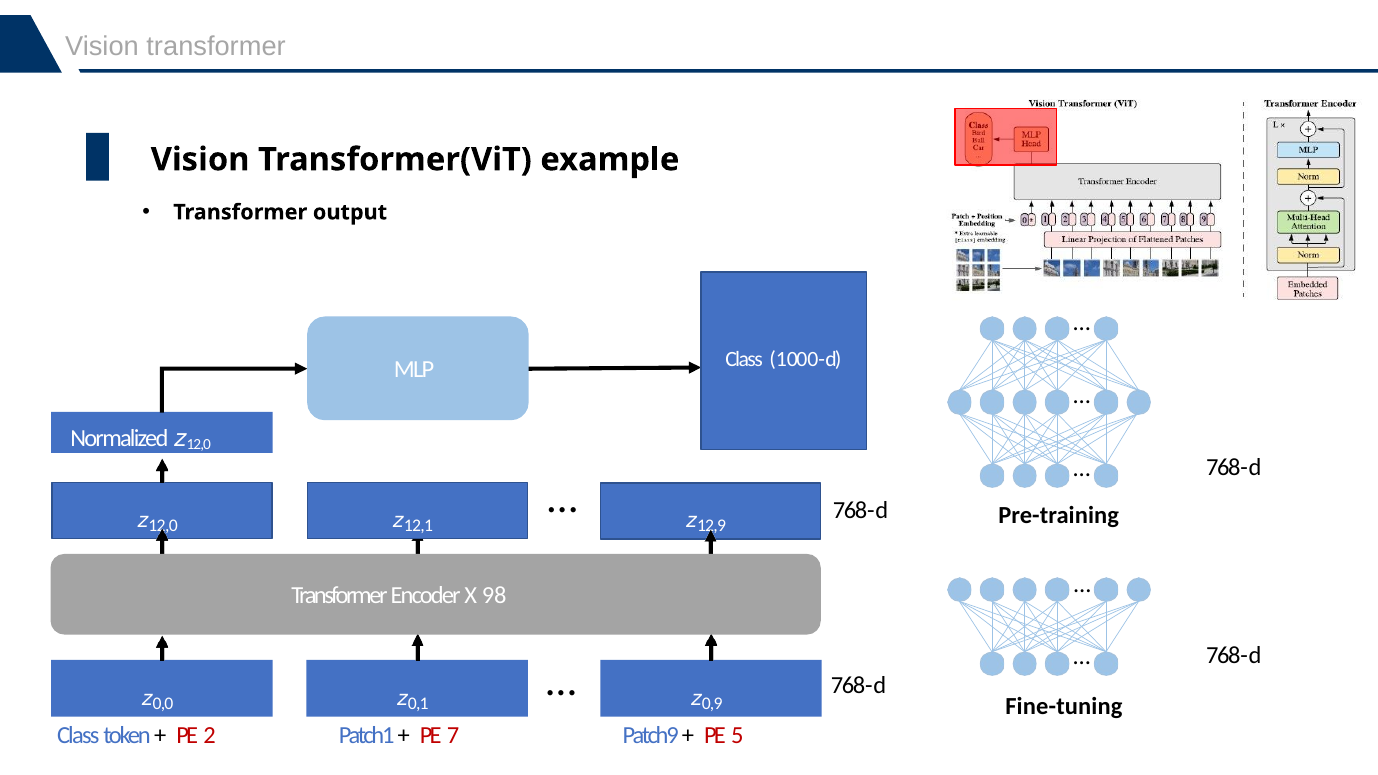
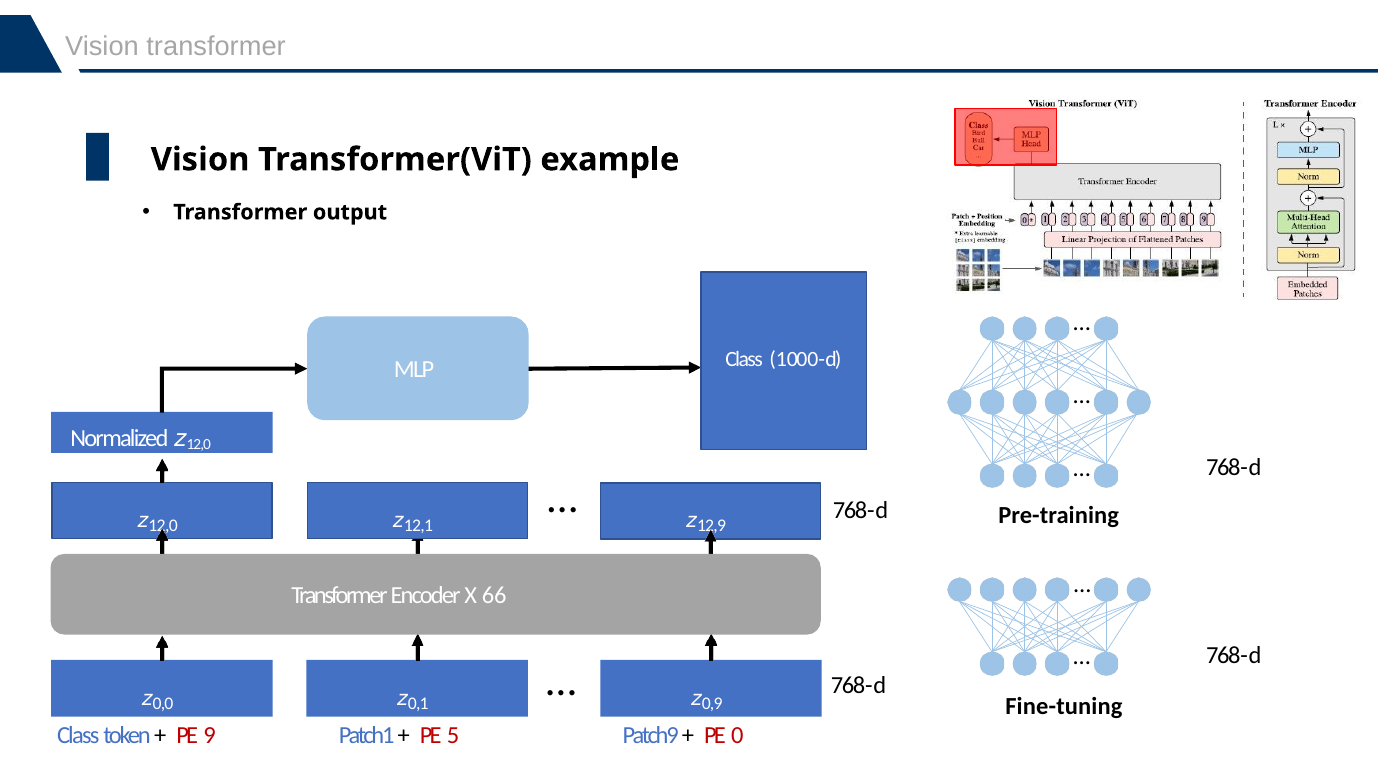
98: 98 -> 66 (494, 596)
2: 2 -> 9 (210, 736)
7: 7 -> 5 (453, 736)
5: 5 -> 0 (737, 735)
